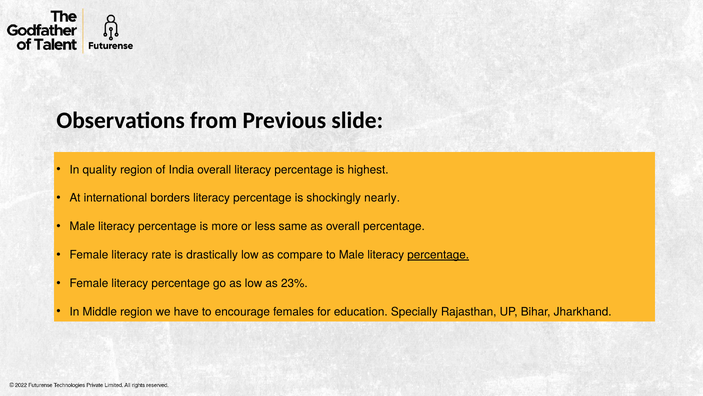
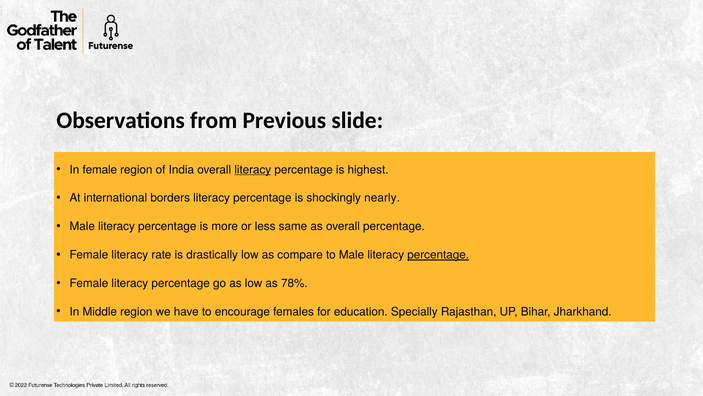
In quality: quality -> female (100, 169)
literacy underline: none -> present (253, 169)
23%: 23% -> 78% (294, 283)
